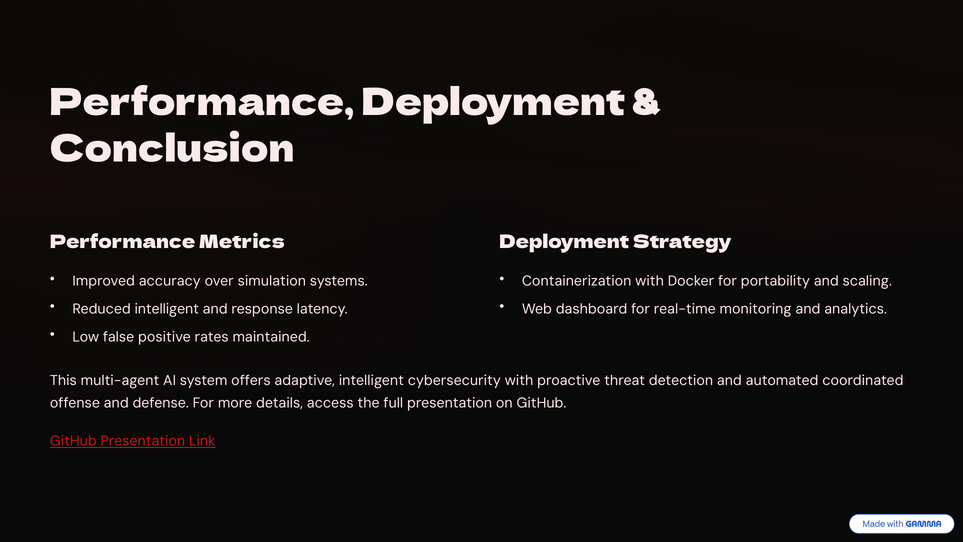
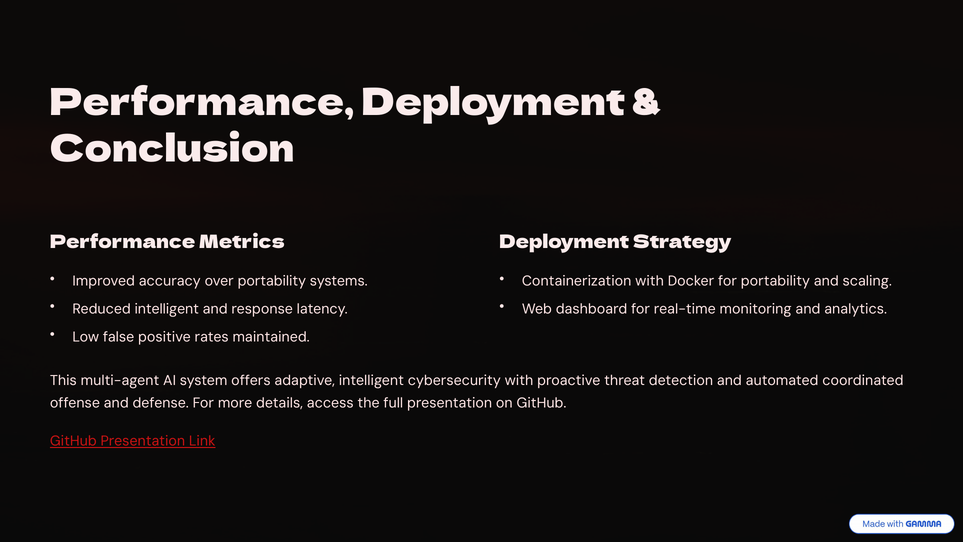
over simulation: simulation -> portability (272, 281)
